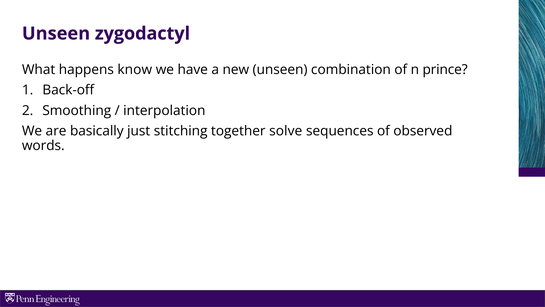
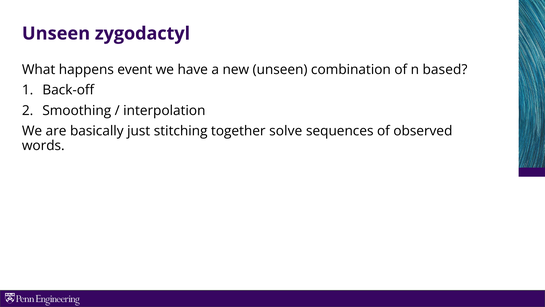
know: know -> event (135, 70)
prince: prince -> based (445, 70)
